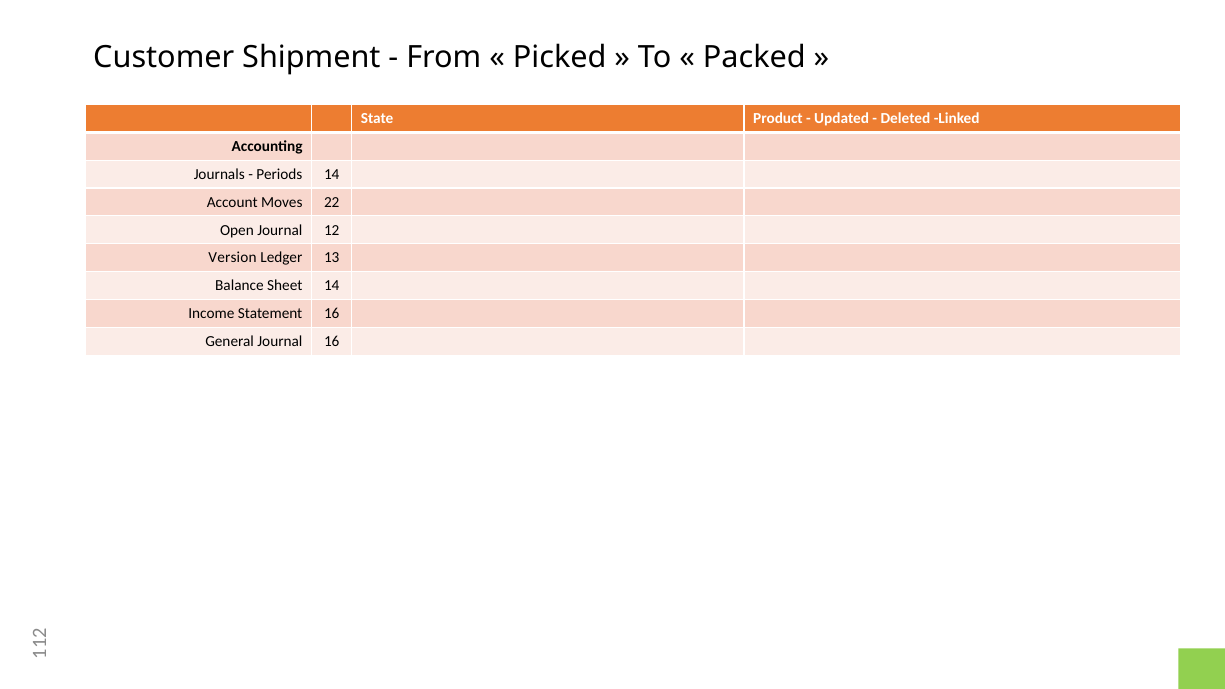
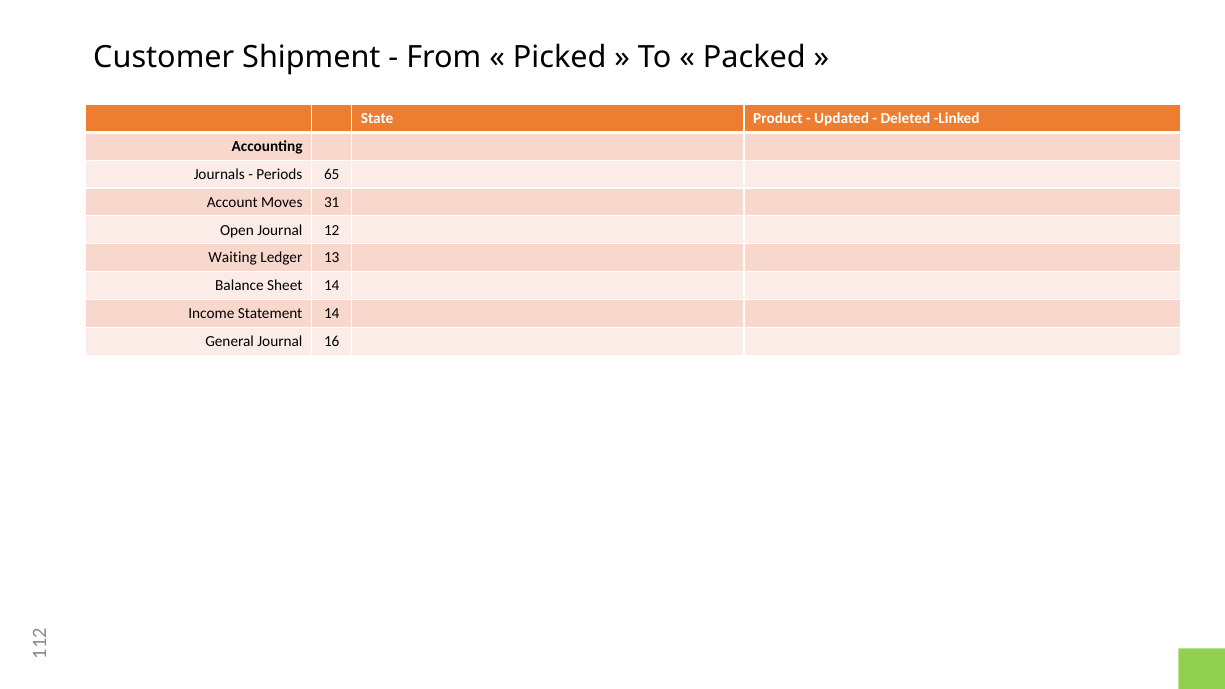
Periods 14: 14 -> 65 (332, 174)
22: 22 -> 31 (332, 202)
Version: Version -> Waiting (233, 258)
Statement 16: 16 -> 14 (332, 314)
